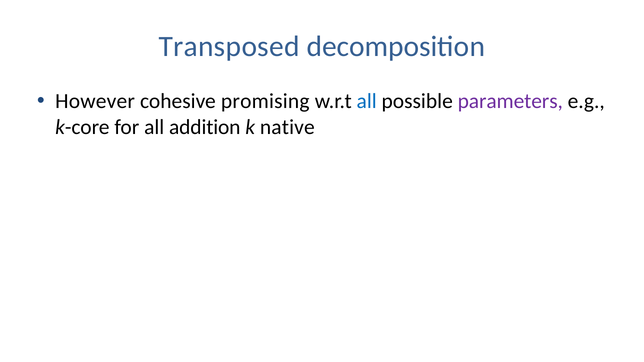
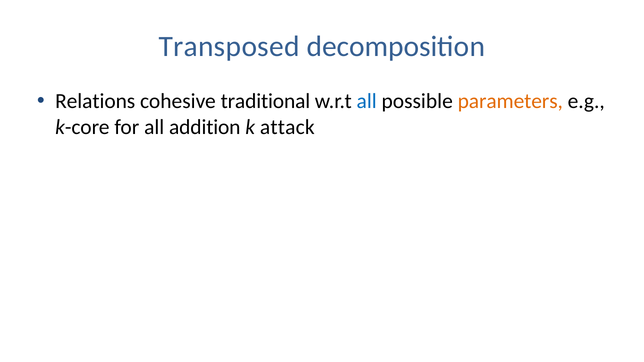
However: However -> Relations (95, 101)
promising: promising -> traditional (265, 101)
parameters colour: purple -> orange (510, 101)
native: native -> attack (287, 127)
